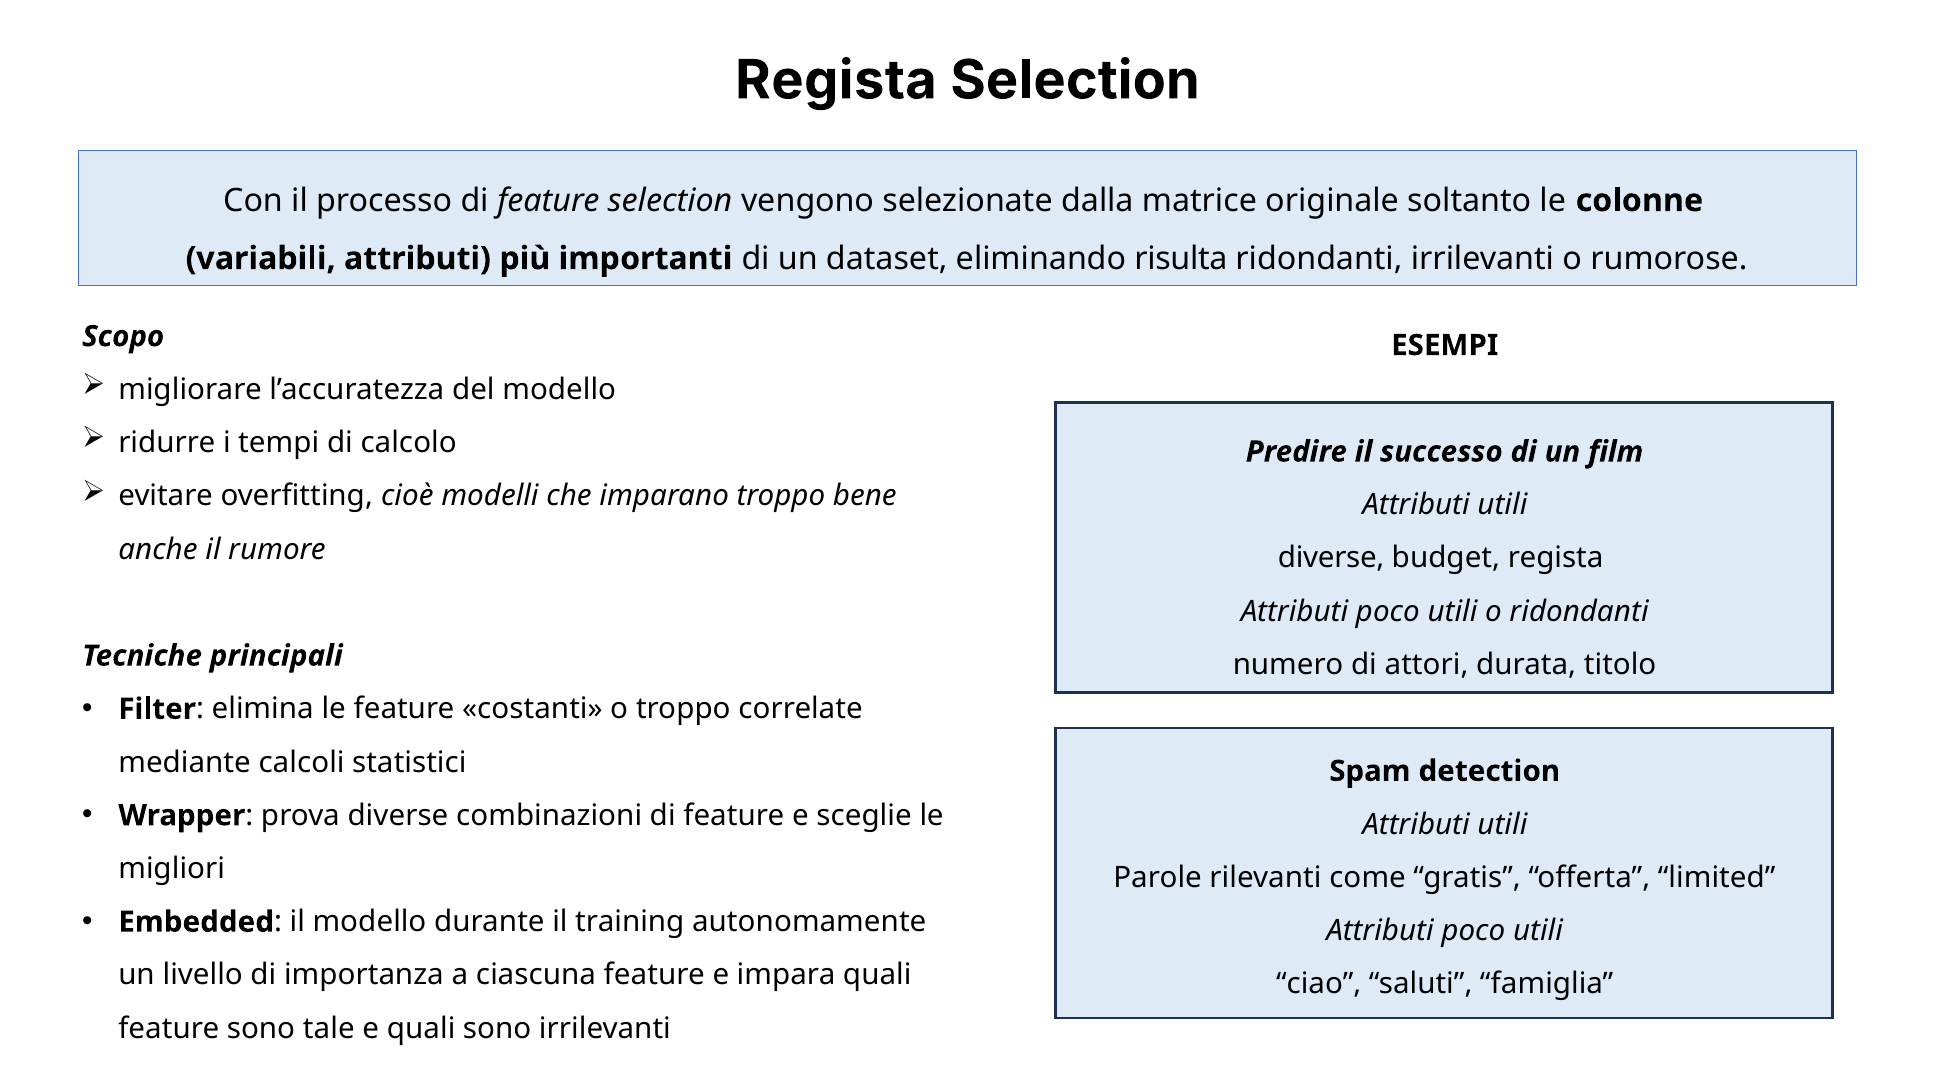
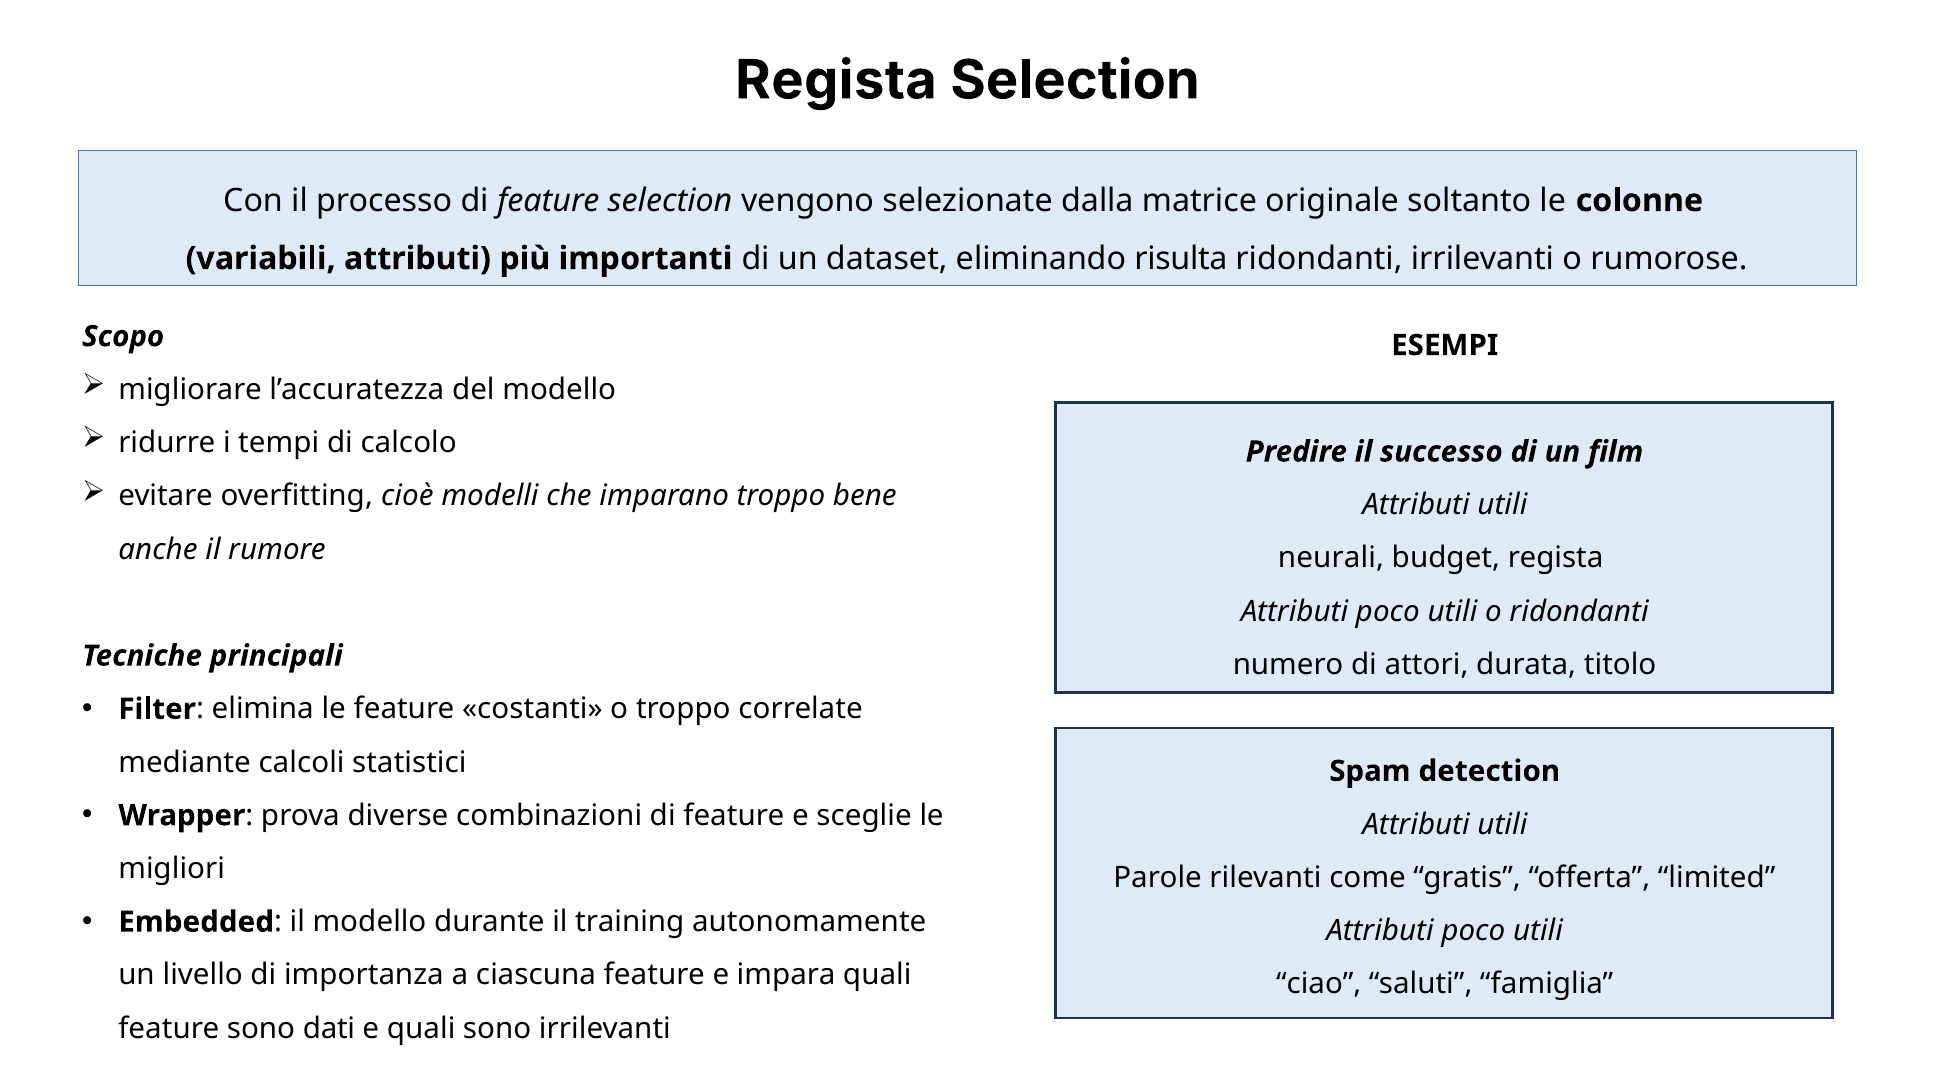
diverse: diverse -> neurali (1331, 558)
tale: tale -> dati (329, 1029)
